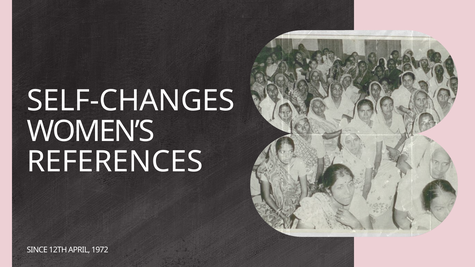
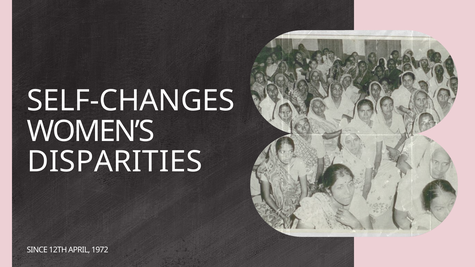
REFERENCES: REFERENCES -> DISPARITIES (115, 162)
